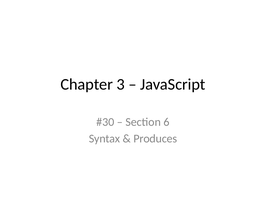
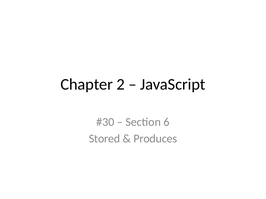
3: 3 -> 2 (121, 84)
Syntax: Syntax -> Stored (104, 139)
